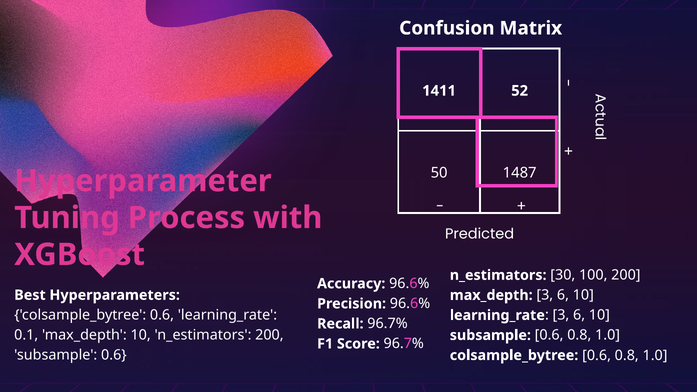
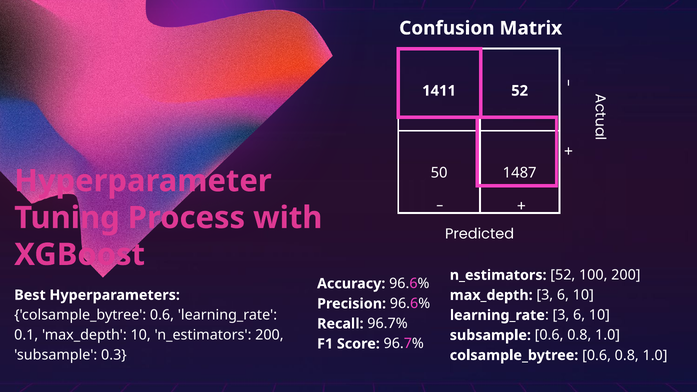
n_estimators 30: 30 -> 52 (563, 275)
0.6: 0.6 -> 0.3 (114, 355)
